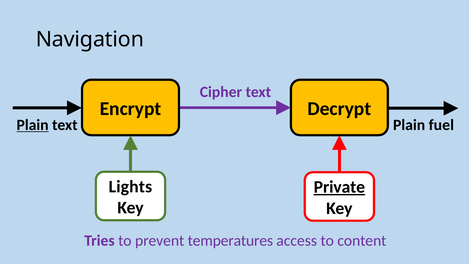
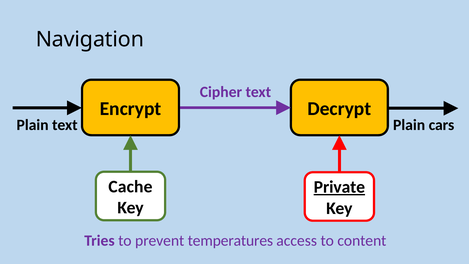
Plain underline: present -> none (33, 125)
fuel: fuel -> cars (441, 125)
Lights: Lights -> Cache (130, 187)
